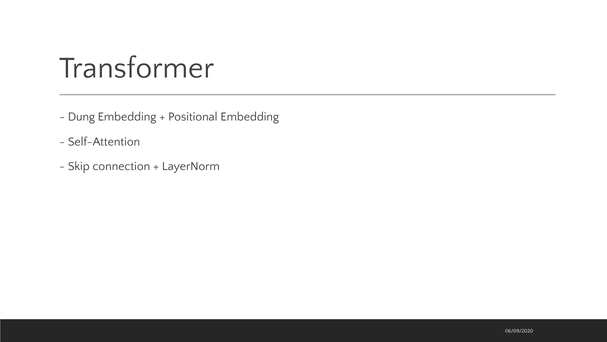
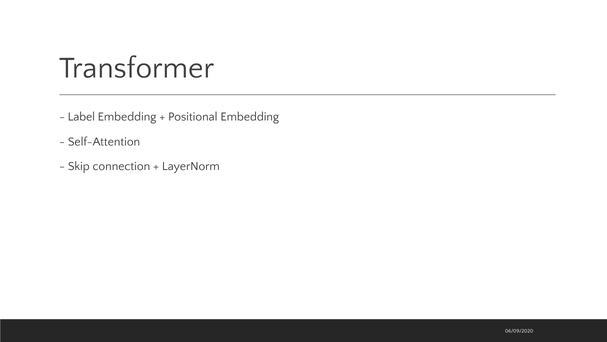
Dung: Dung -> Label (81, 117)
